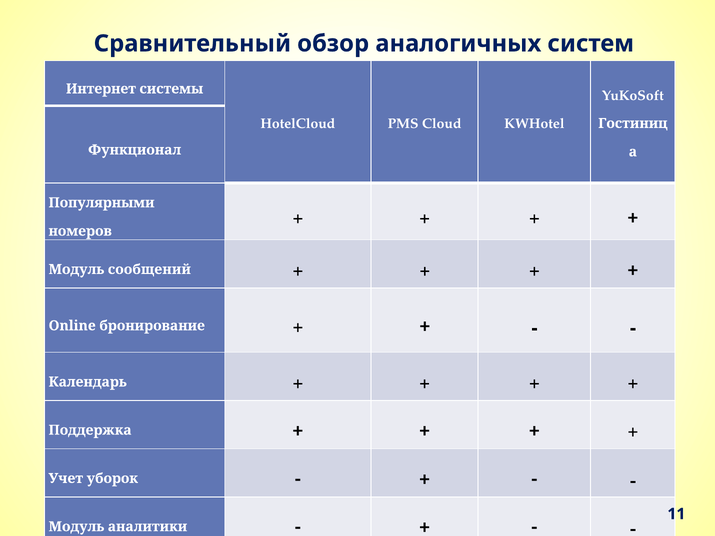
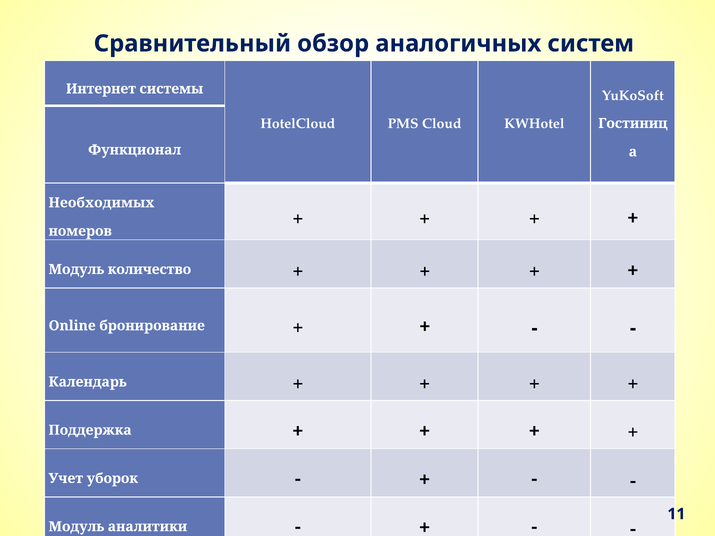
Популярными: Популярными -> Необходимых (101, 203)
сообщений: сообщений -> количество (149, 270)
